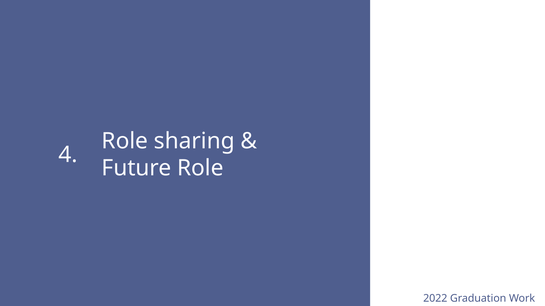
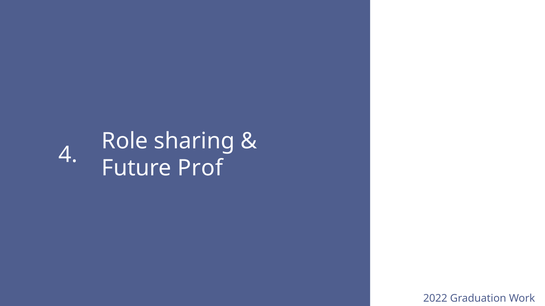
Future Role: Role -> Prof (200, 168)
